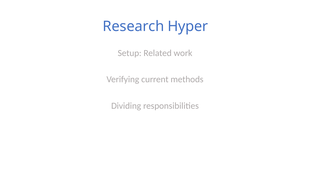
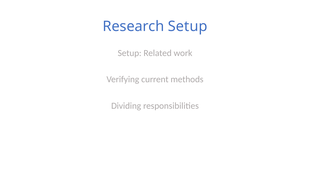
Research Hyper: Hyper -> Setup (188, 26)
